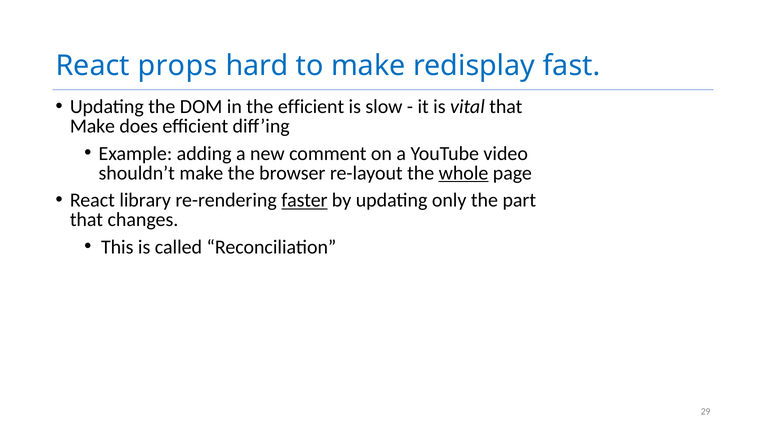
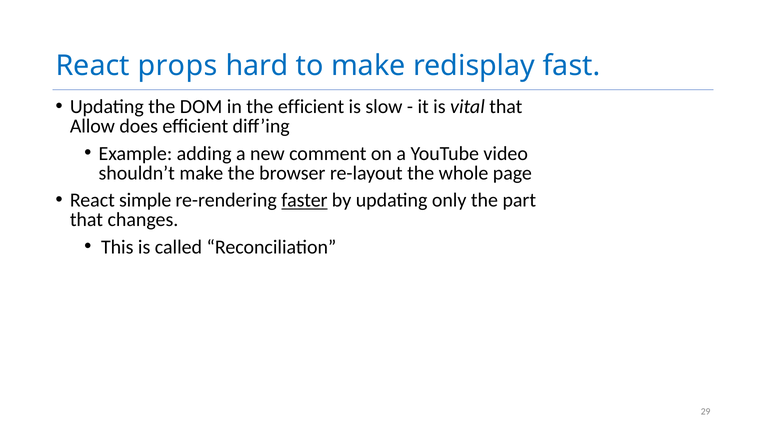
Make: Make -> Allow (92, 126)
whole underline: present -> none (464, 173)
library: library -> simple (145, 200)
